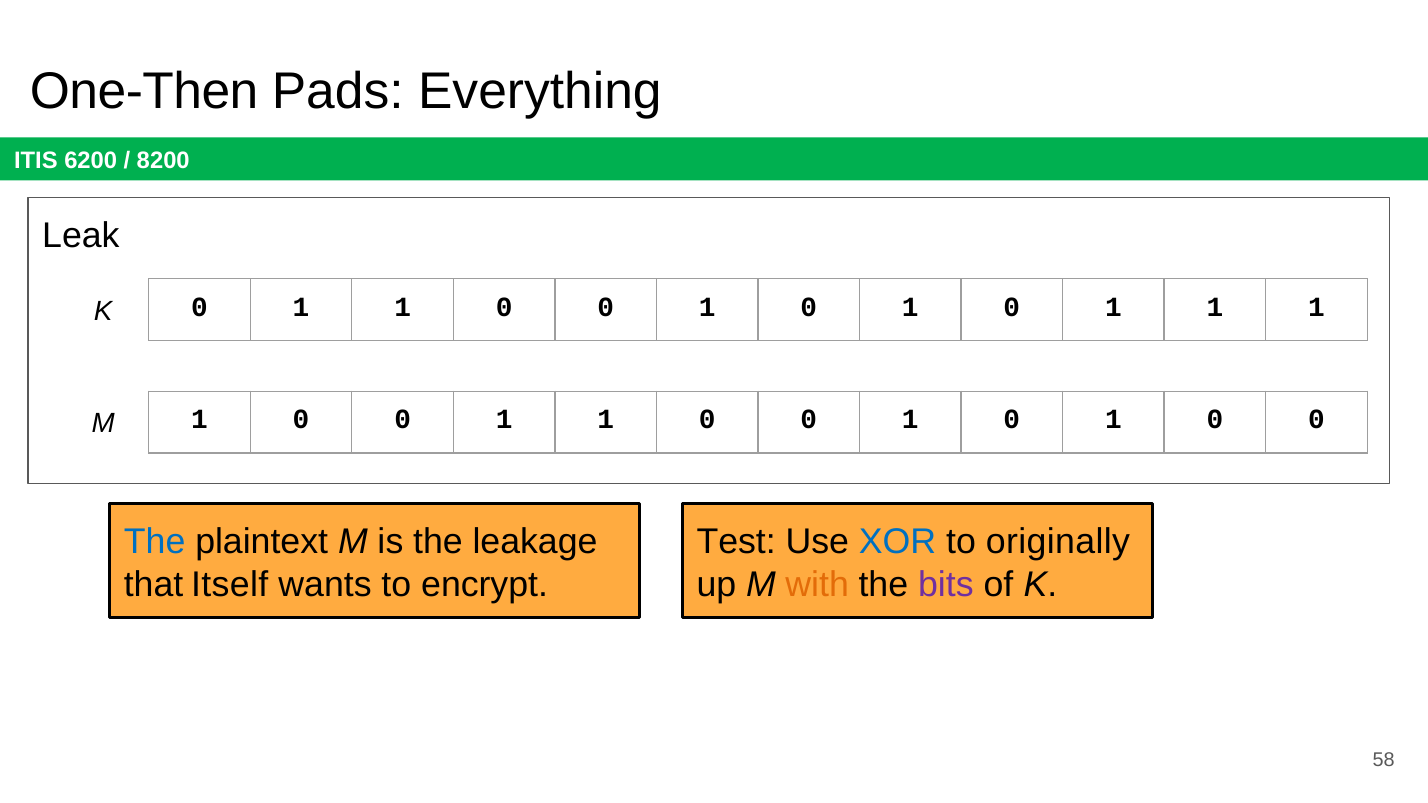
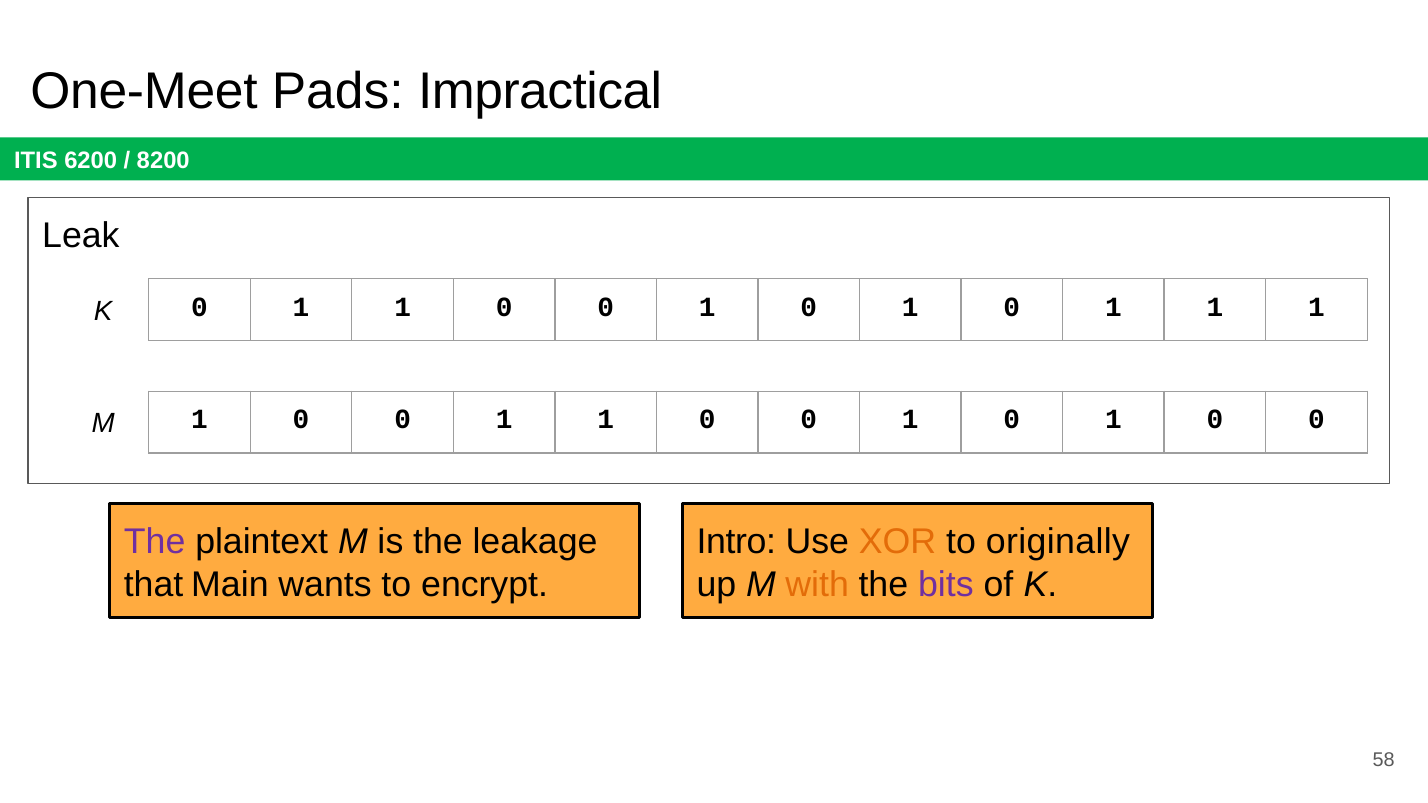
One-Then: One-Then -> One-Meet (144, 91)
Everything: Everything -> Impractical (540, 91)
The colour: blue -> purple (155, 542)
Test: Test -> Intro (736, 542)
XOR colour: blue -> orange (898, 542)
Itself: Itself -> Main (230, 585)
